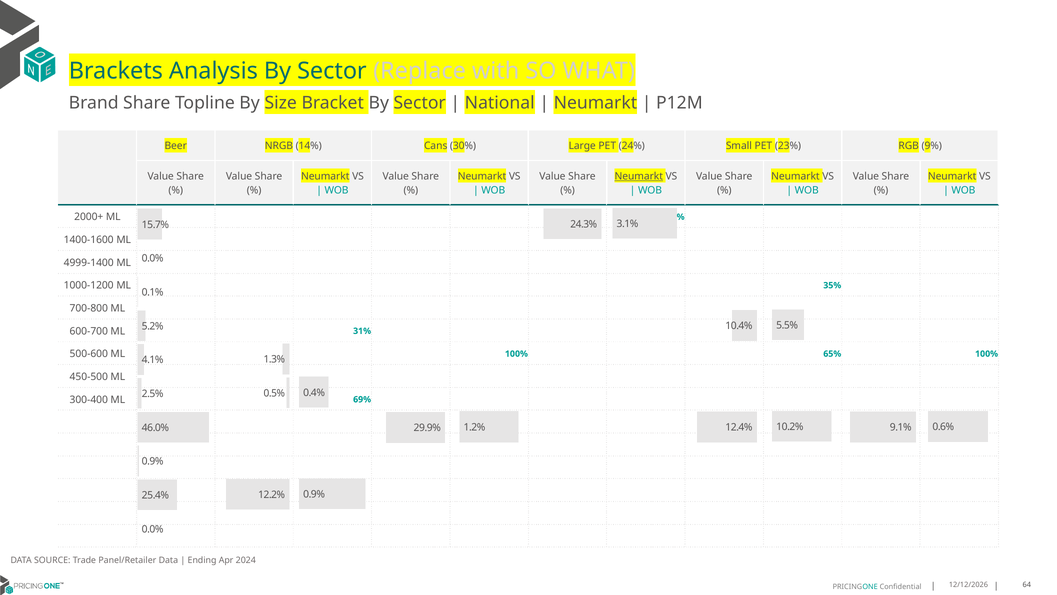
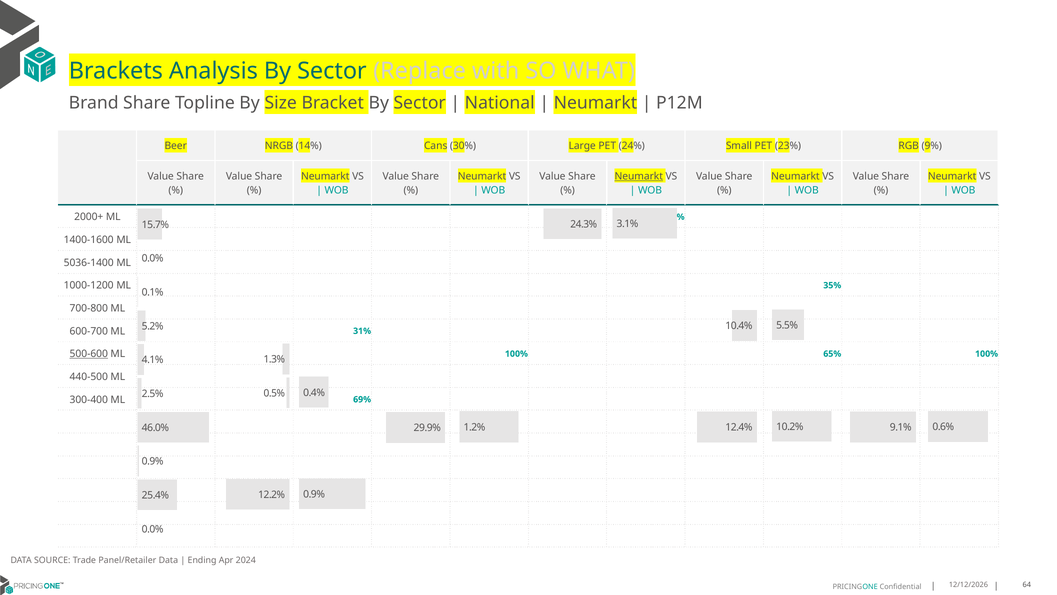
4999-1400: 4999-1400 -> 5036-1400 (89, 263)
500-600 underline: none -> present (89, 354)
450-500: 450-500 -> 440-500 (89, 377)
